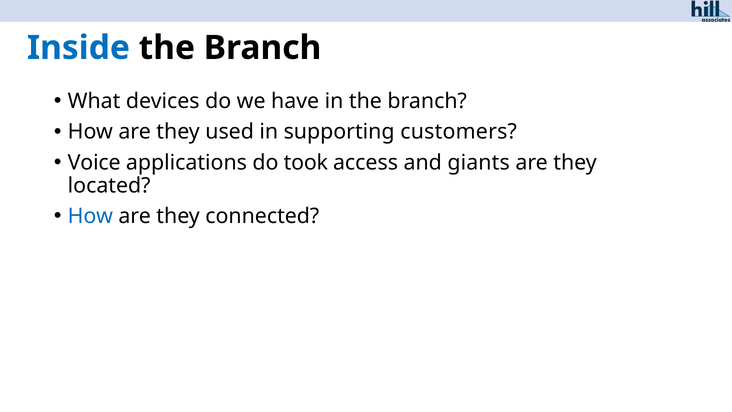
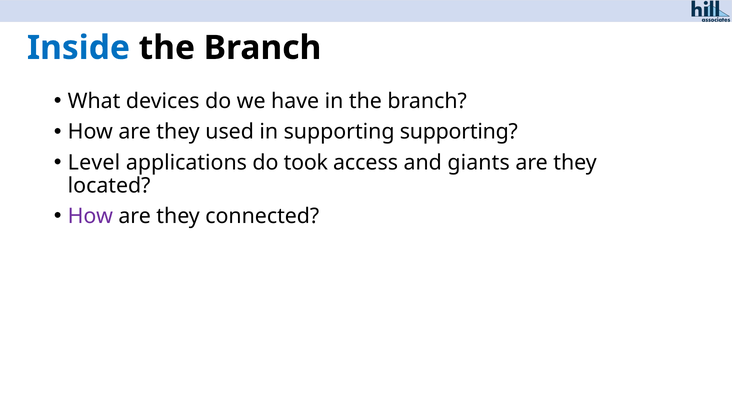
supporting customers: customers -> supporting (459, 132)
Voice: Voice -> Level (94, 162)
How colour: blue -> purple (90, 216)
